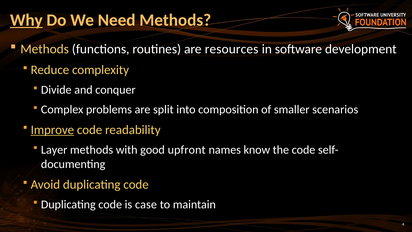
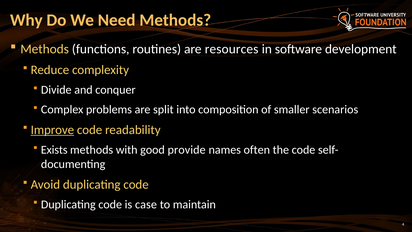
Why underline: present -> none (26, 20)
Layer: Layer -> Exists (54, 150)
upfront: upfront -> provide (187, 150)
know: know -> often (257, 150)
